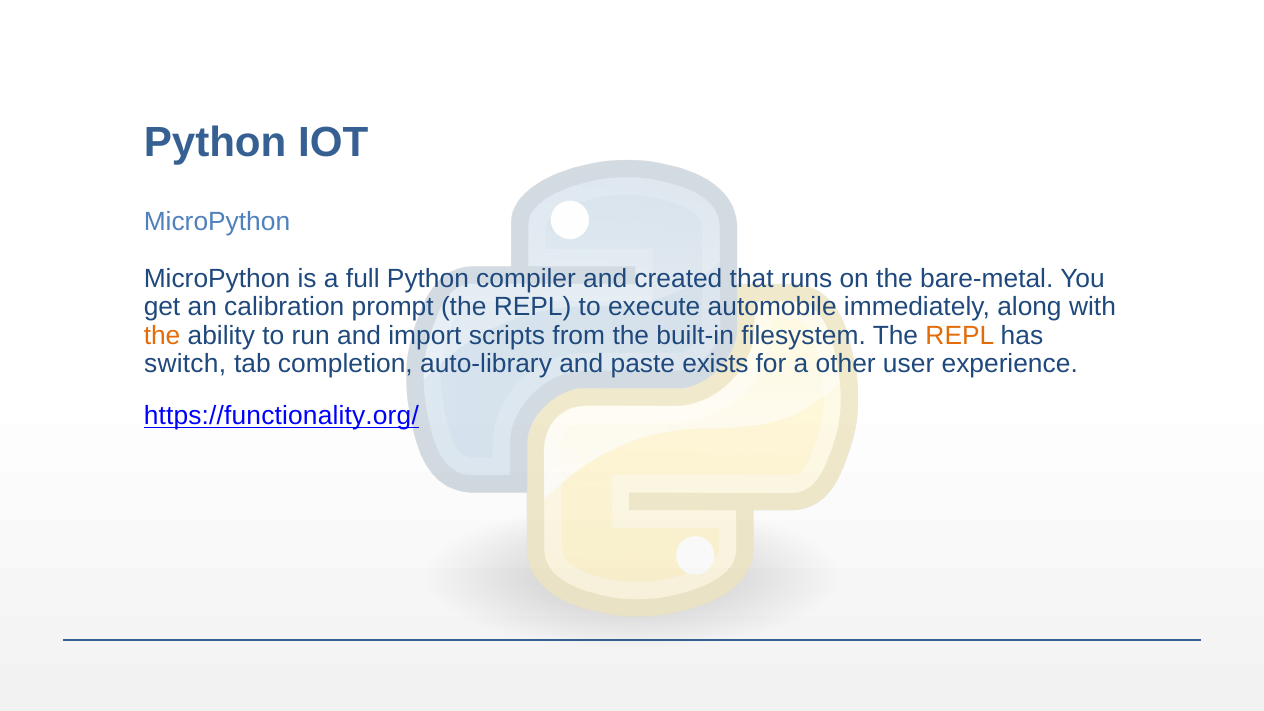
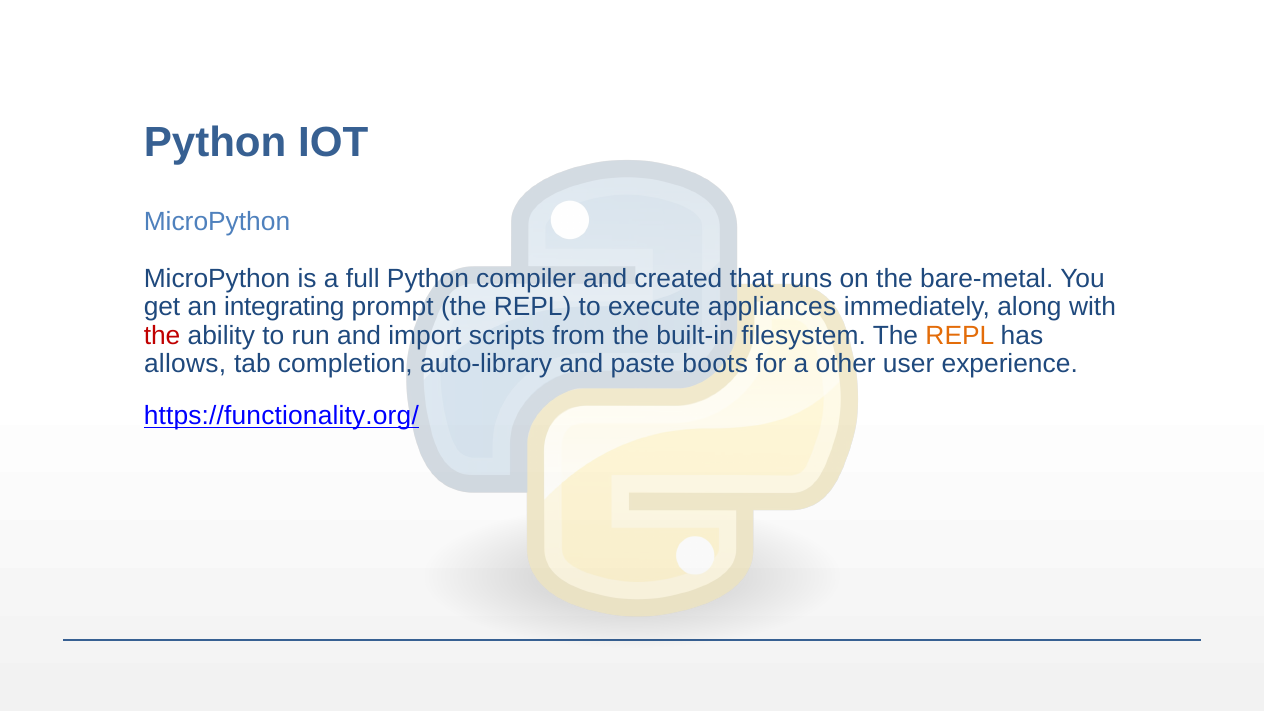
calibration: calibration -> integrating (284, 307)
automobile: automobile -> appliances (772, 307)
the colour: orange -> red (162, 335)
switch: switch -> allows (185, 364)
exists: exists -> boots (715, 364)
